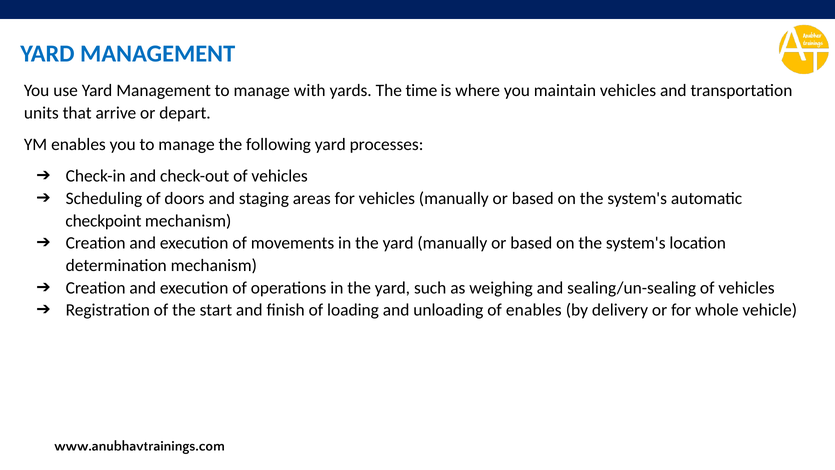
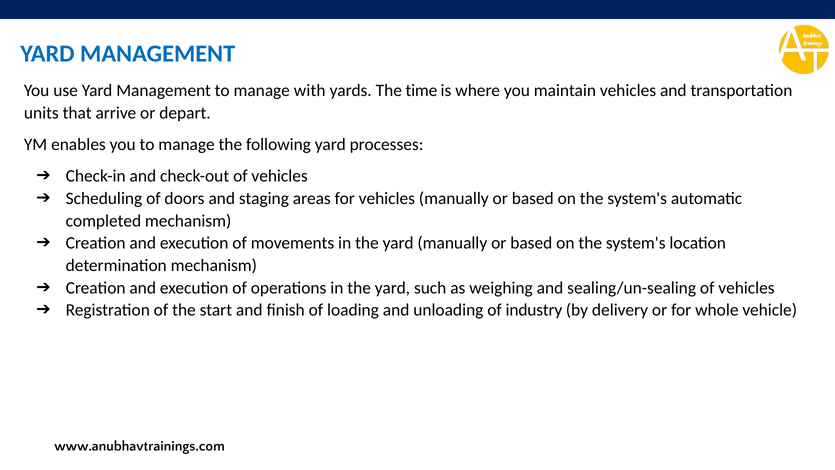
checkpoint: checkpoint -> completed (103, 221)
of enables: enables -> industry (534, 310)
